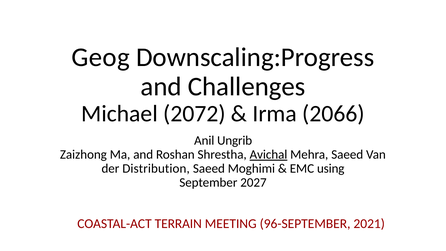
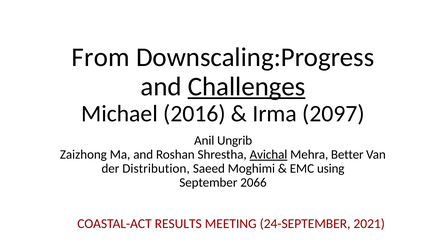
Geog: Geog -> From (101, 57)
Challenges underline: none -> present (247, 86)
2072: 2072 -> 2016 (194, 114)
2066: 2066 -> 2097 (333, 114)
Mehra Saeed: Saeed -> Better (347, 154)
2027: 2027 -> 2066 (253, 183)
TERRAIN: TERRAIN -> RESULTS (178, 224)
96-SEPTEMBER: 96-SEPTEMBER -> 24-SEPTEMBER (305, 224)
